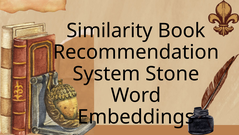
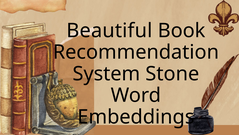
Similarity: Similarity -> Beautiful (109, 30)
